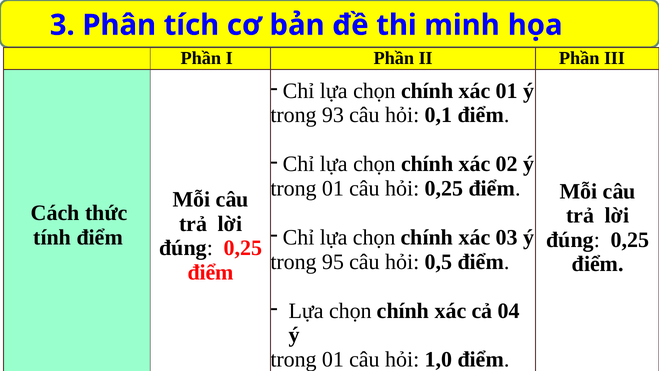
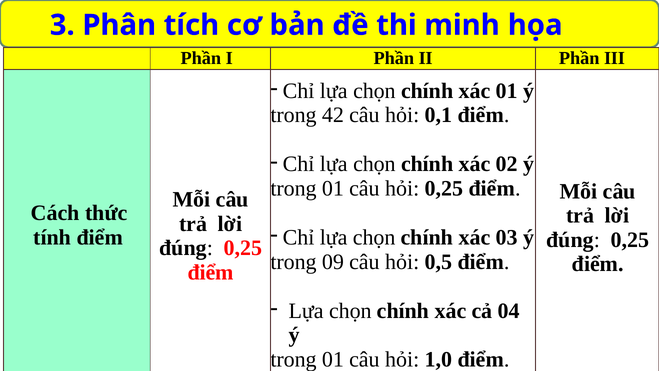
93: 93 -> 42 (333, 115)
95: 95 -> 09 (333, 262)
